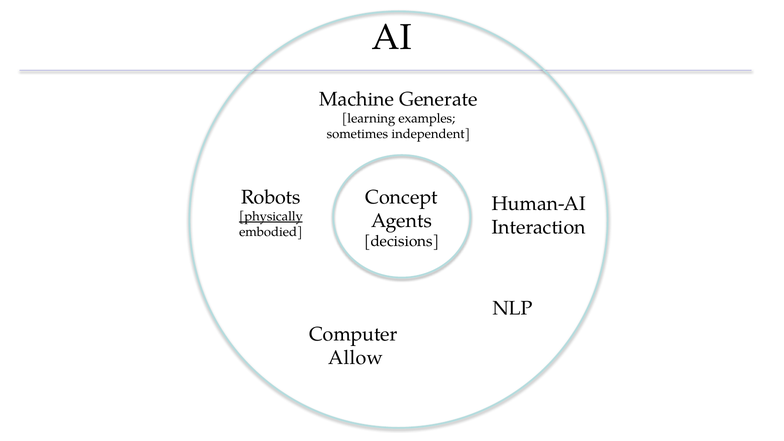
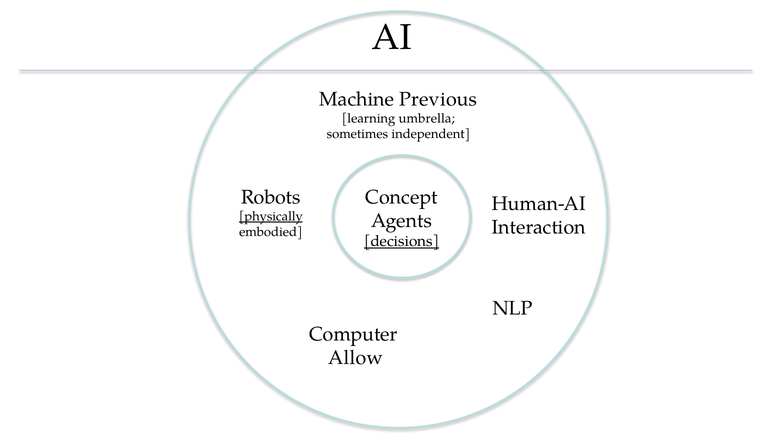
Generate: Generate -> Previous (438, 99)
examples: examples -> umbrella (427, 118)
decisions underline: none -> present (402, 241)
